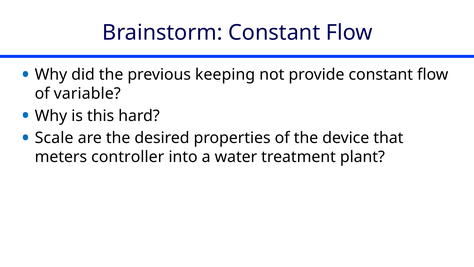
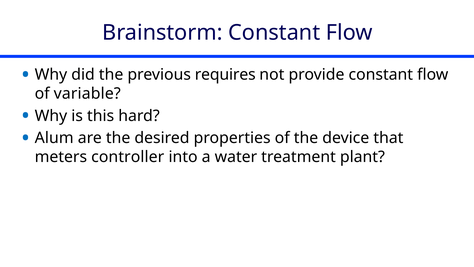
keeping: keeping -> requires (225, 75)
Scale: Scale -> Alum (54, 138)
